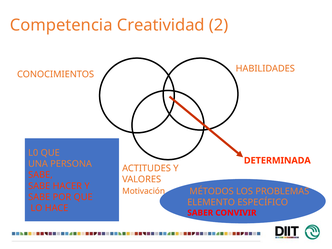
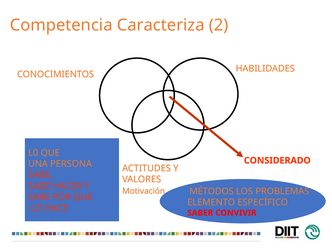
Creatividad: Creatividad -> Caracteriza (161, 25)
DETERMINADA: DETERMINADA -> CONSIDERADO (277, 160)
